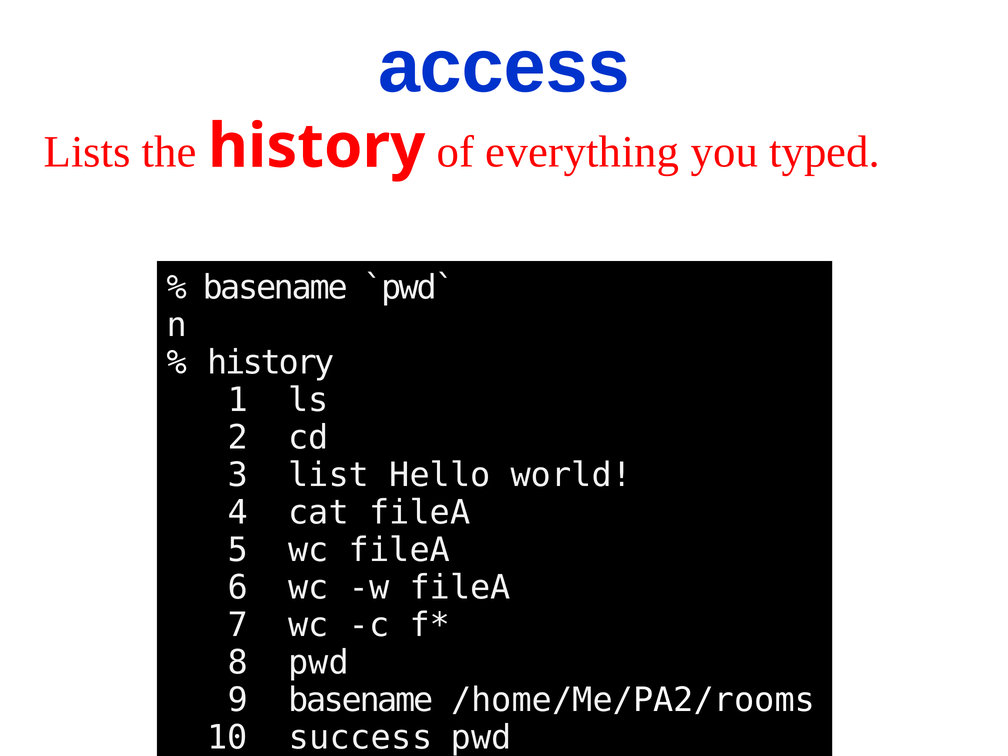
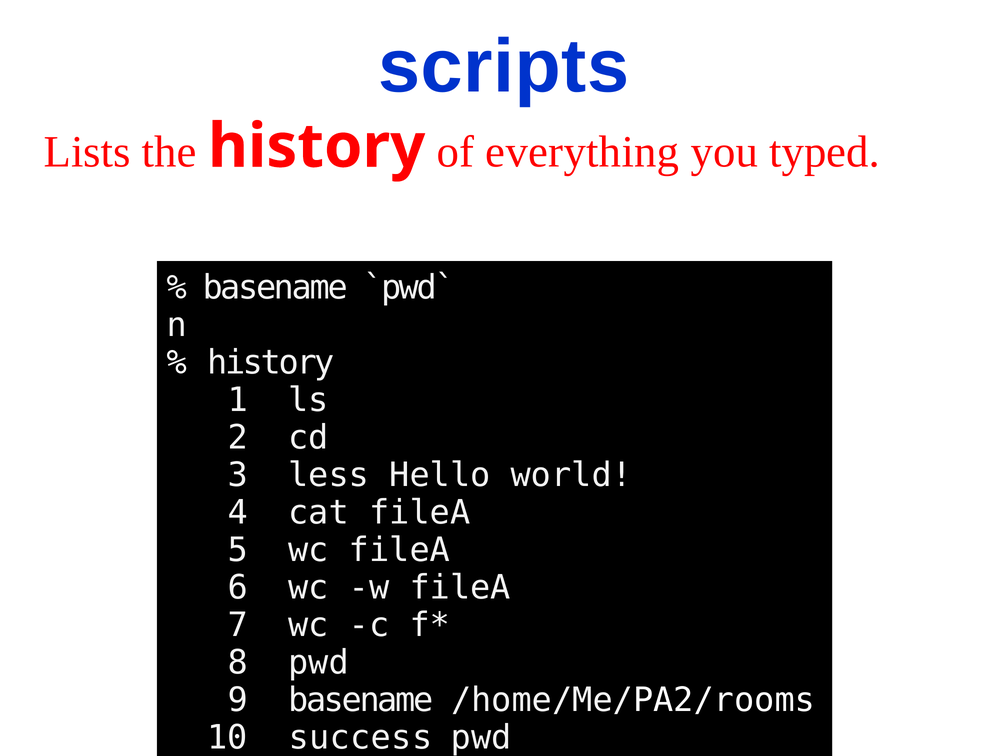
access: access -> scripts (504, 67)
list: list -> less (329, 475)
